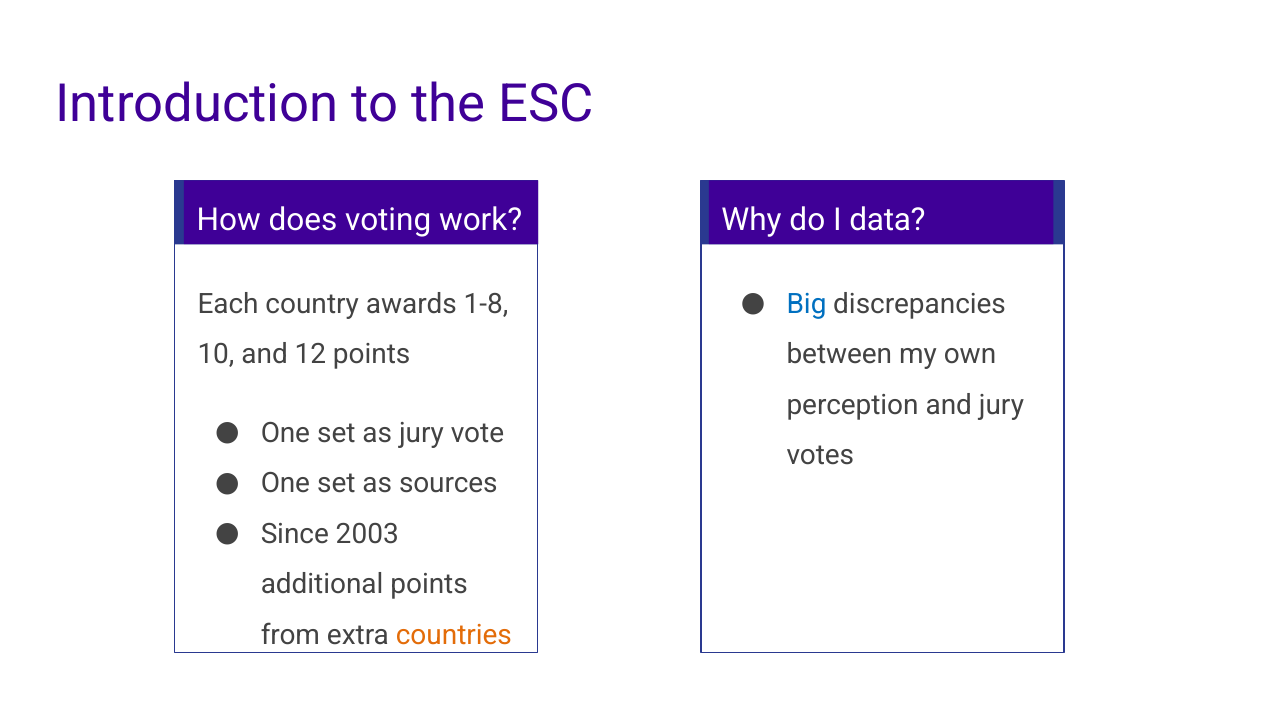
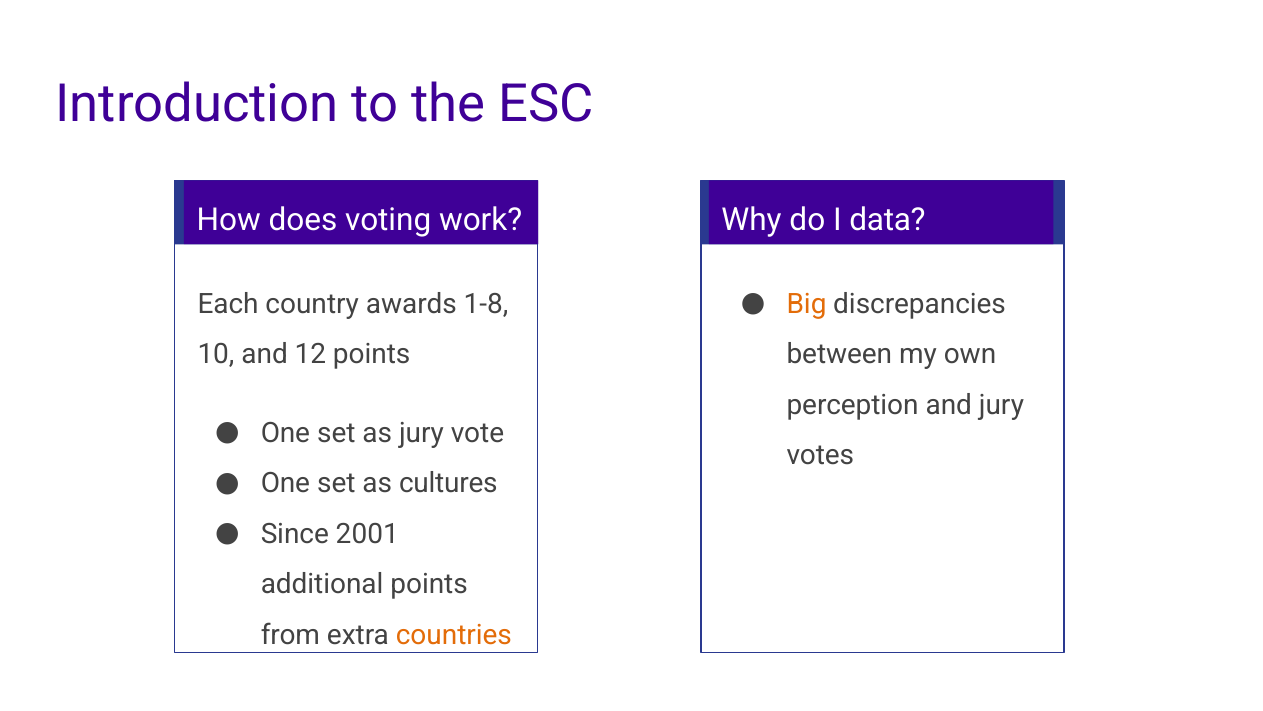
Big colour: blue -> orange (807, 304)
sources: sources -> cultures (448, 483)
2003: 2003 -> 2001 (367, 534)
